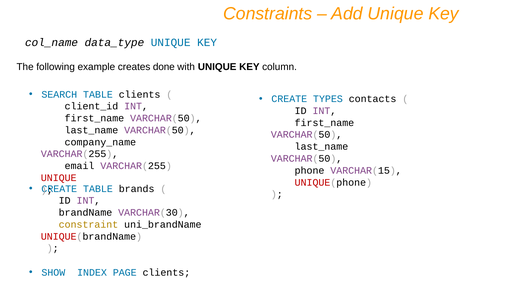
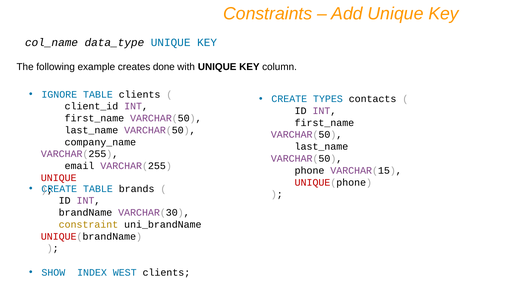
SEARCH: SEARCH -> IGNORE (59, 94)
PAGE: PAGE -> WEST (125, 272)
